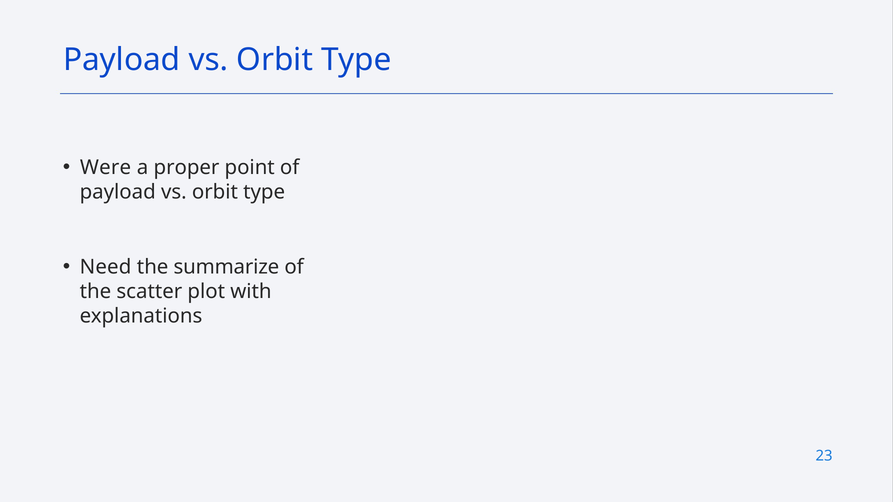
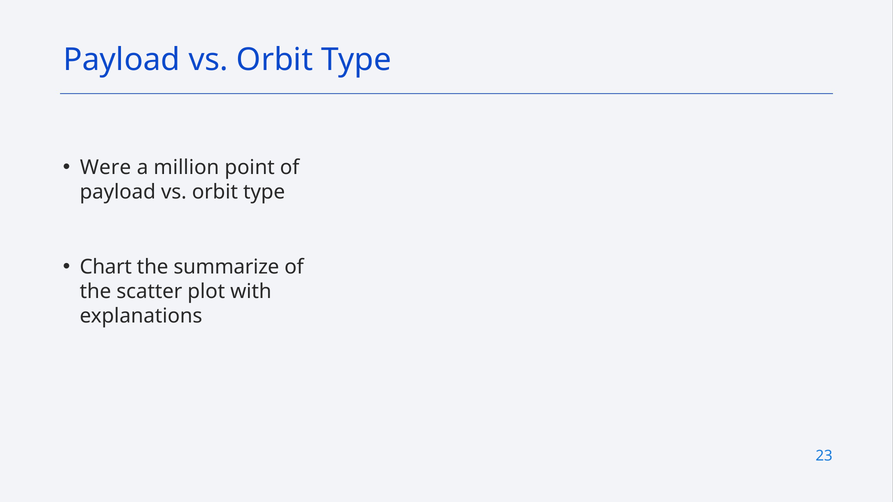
proper: proper -> million (186, 168)
Need: Need -> Chart (106, 267)
